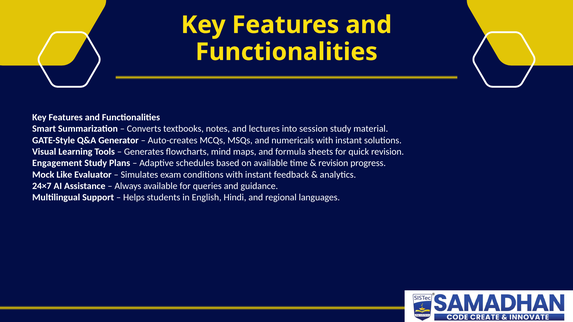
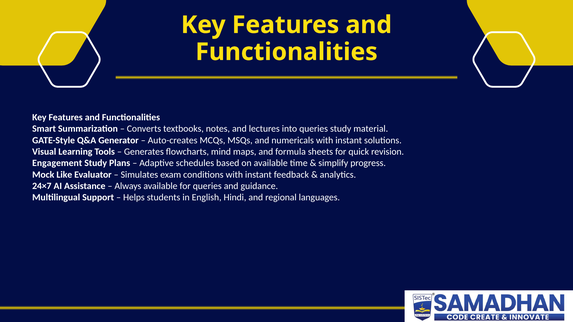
into session: session -> queries (314, 129)
revision: revision -> simplify (333, 163)
